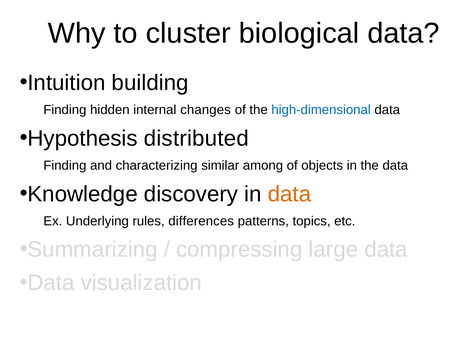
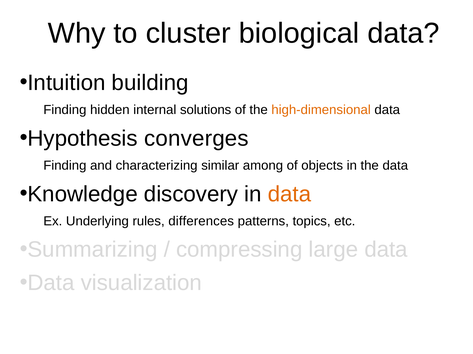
changes: changes -> solutions (206, 110)
high-dimensional colour: blue -> orange (321, 110)
distributed: distributed -> converges (196, 139)
